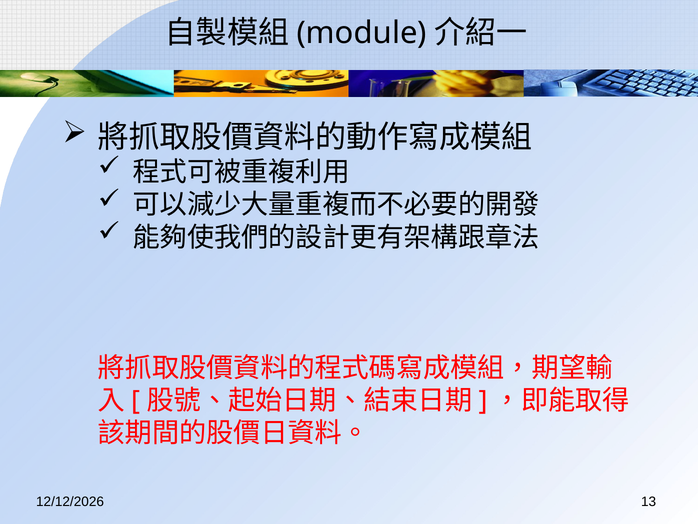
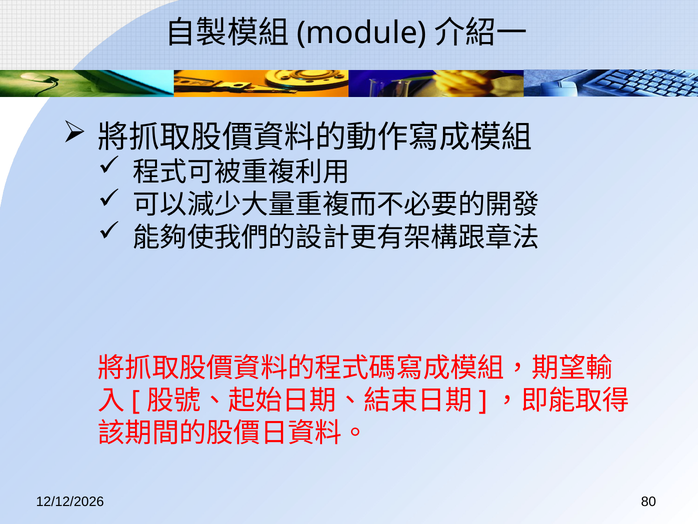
13: 13 -> 80 (649, 501)
